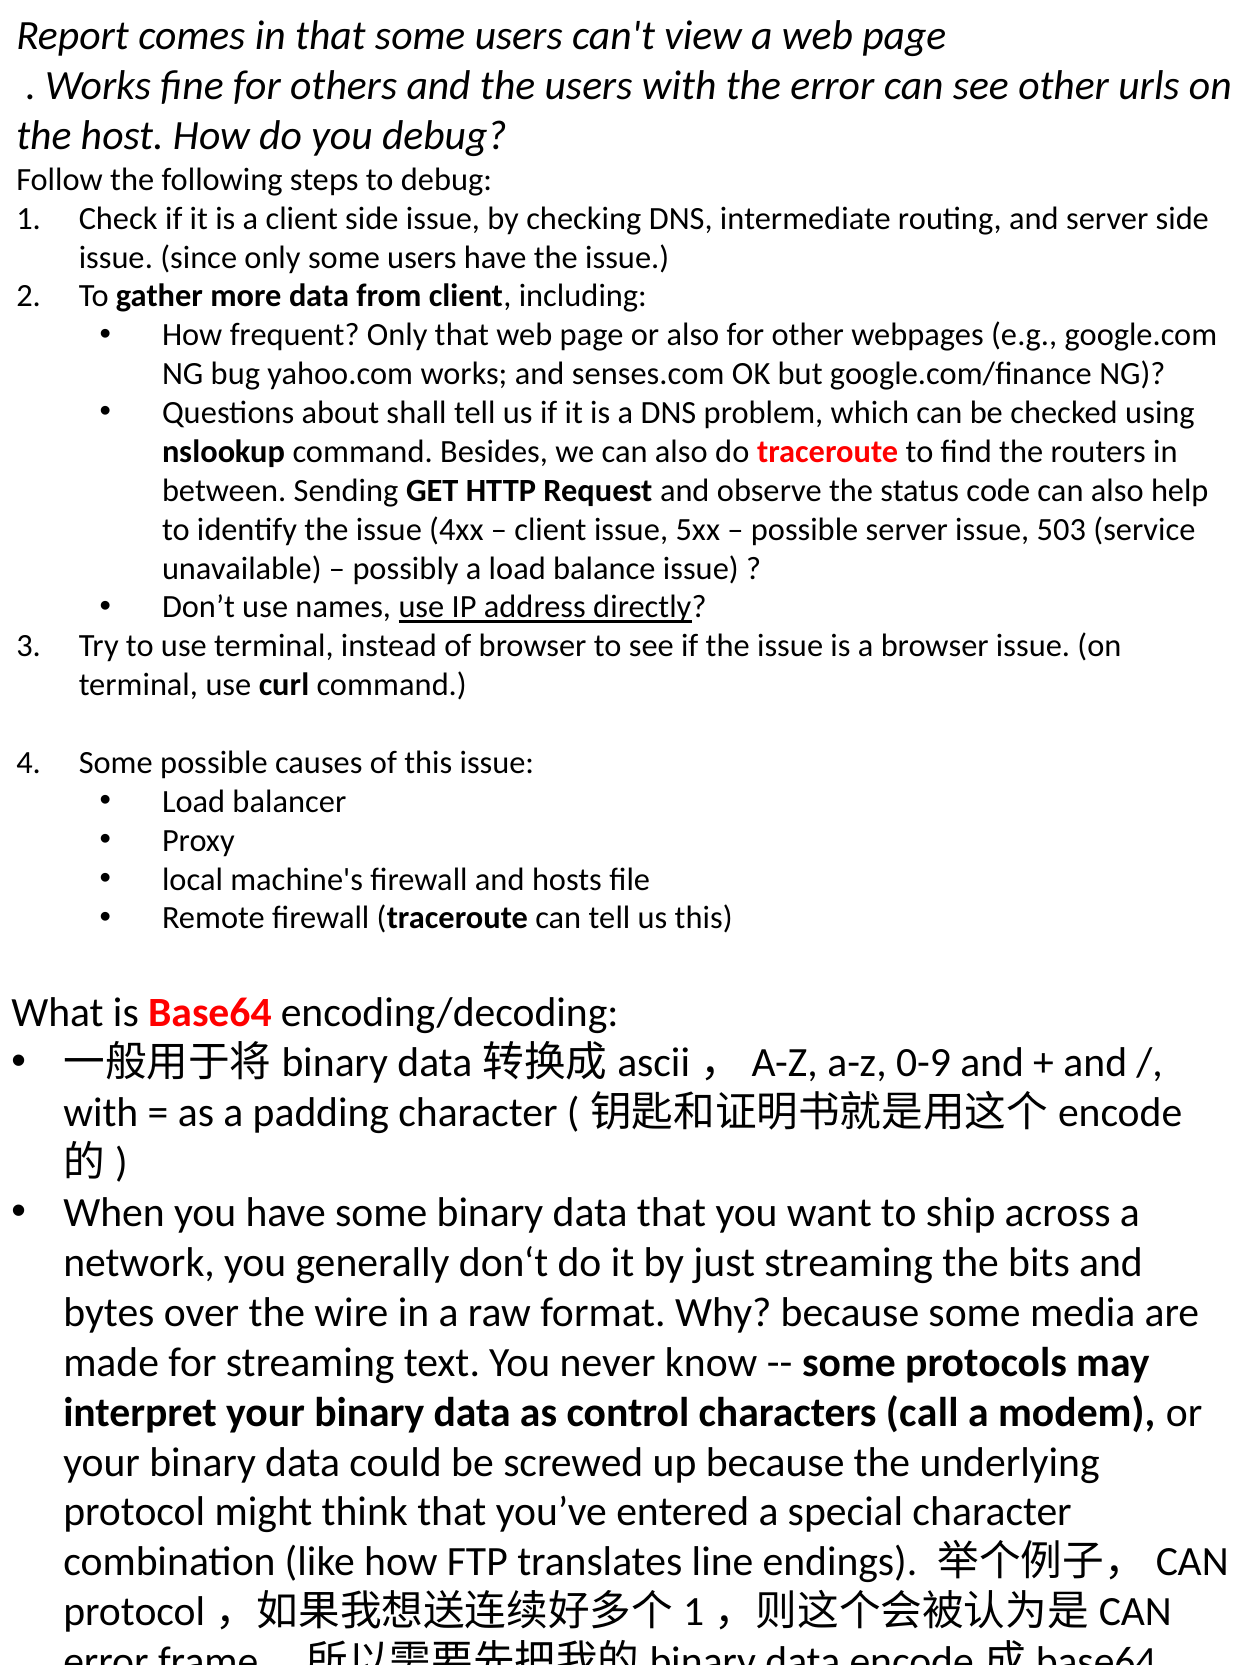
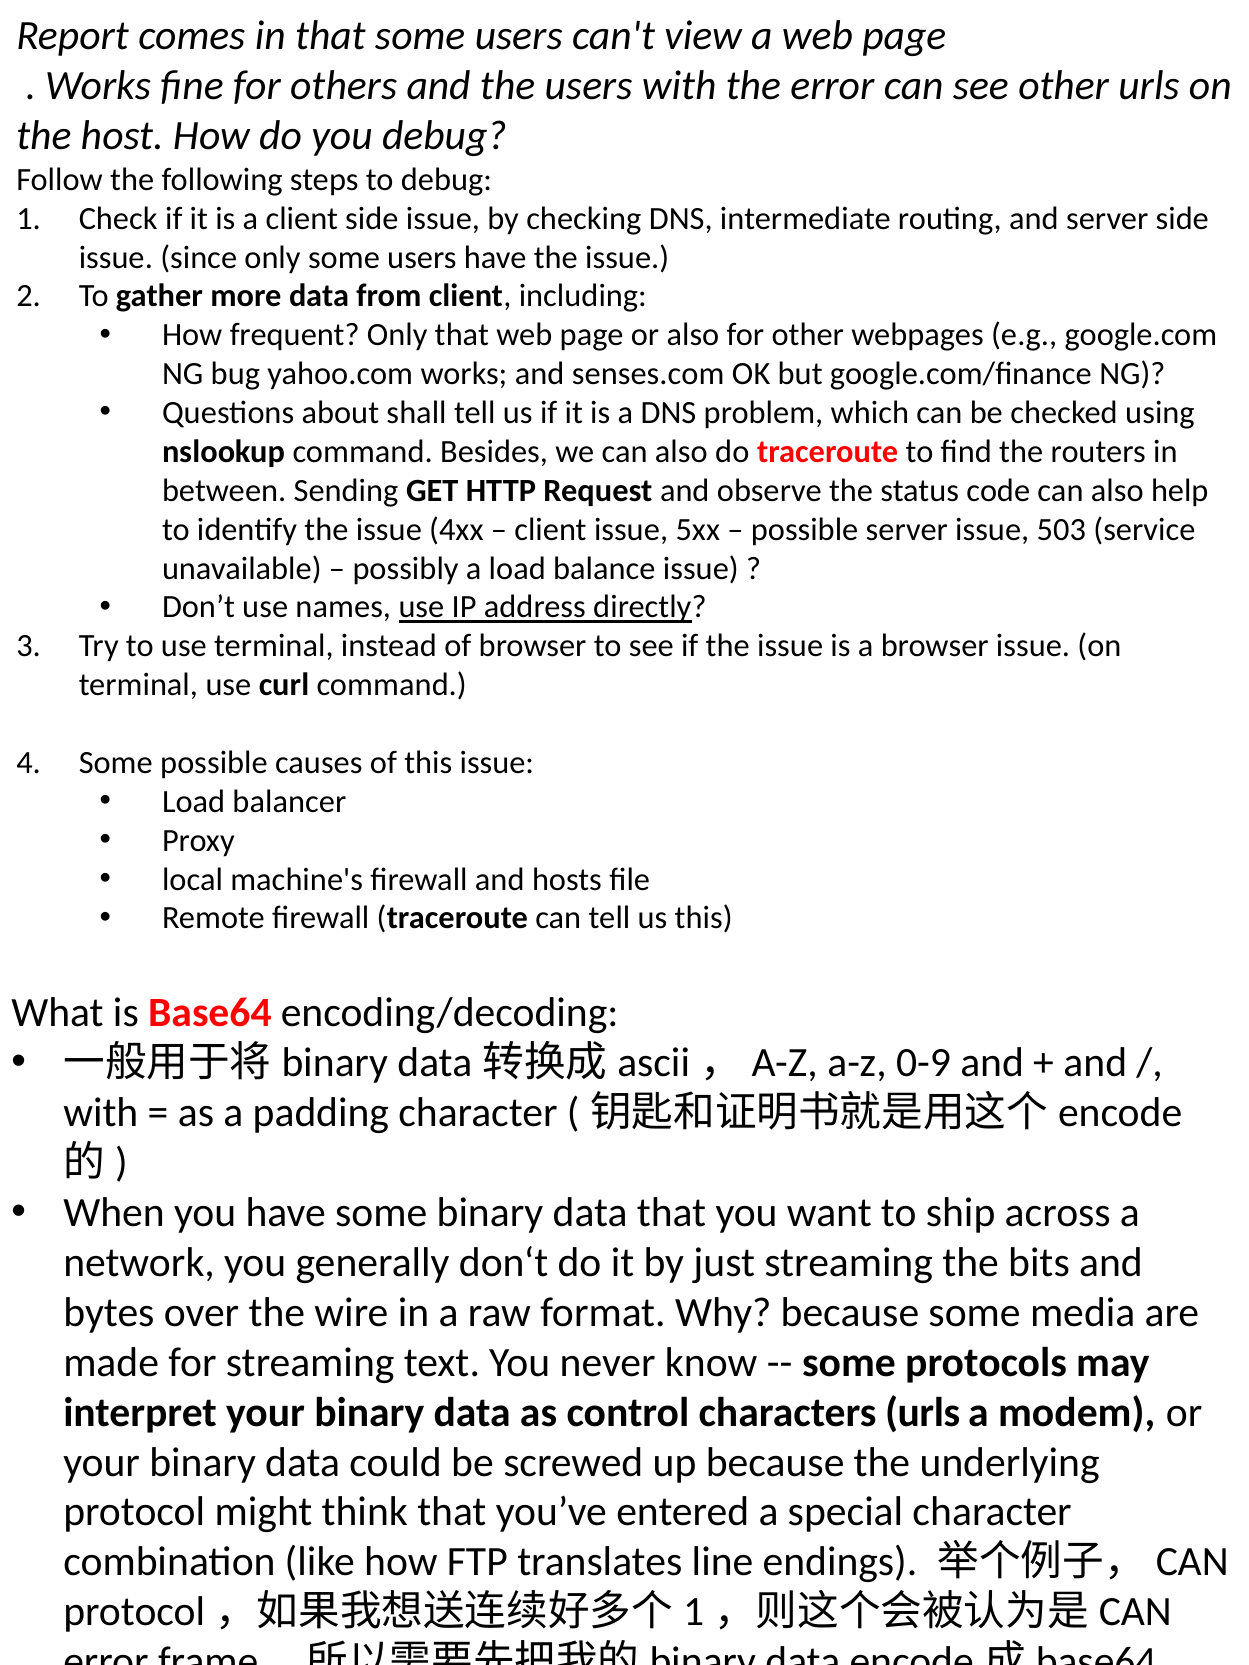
characters call: call -> urls (923, 1413)
